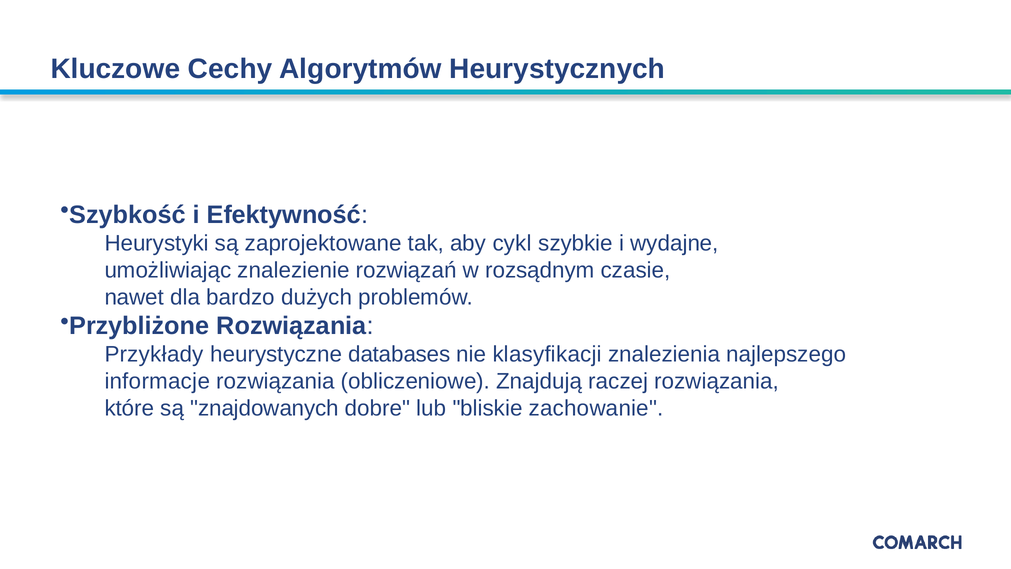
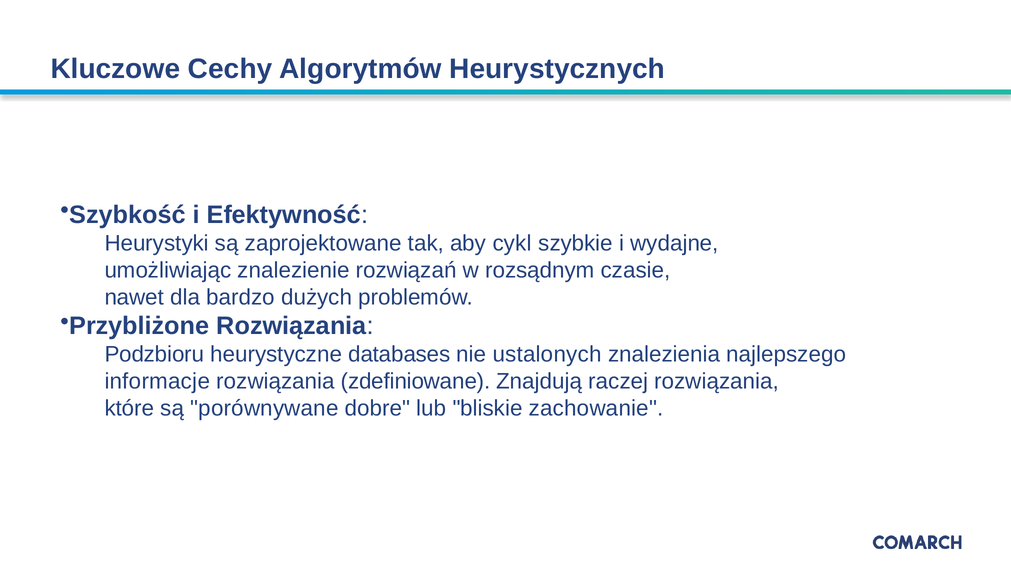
Przykłady: Przykłady -> Podzbioru (154, 354)
klasyfikacji: klasyfikacji -> ustalonych (547, 354)
obliczeniowe: obliczeniowe -> zdefiniowane (416, 381)
znajdowanych: znajdowanych -> porównywane (264, 408)
